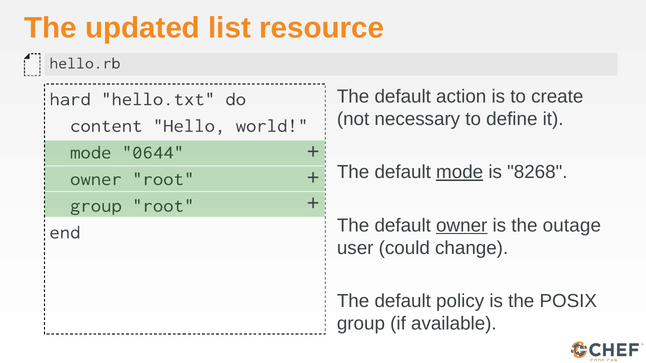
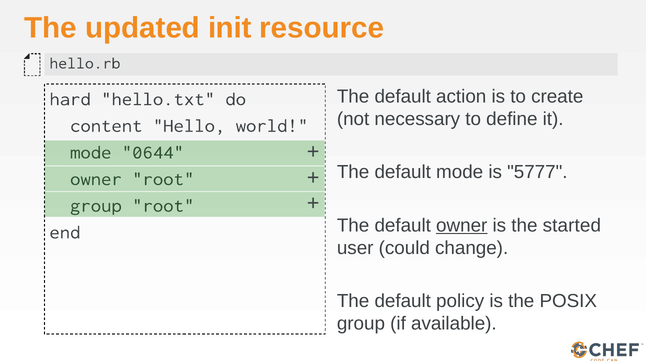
list: list -> init (230, 28)
mode underline: present -> none (460, 172)
8268: 8268 -> 5777 (537, 172)
outage: outage -> started (572, 226)
